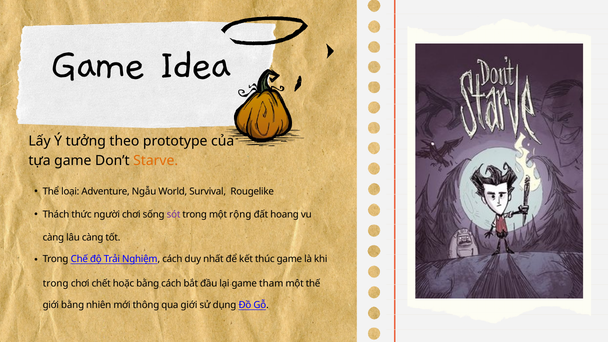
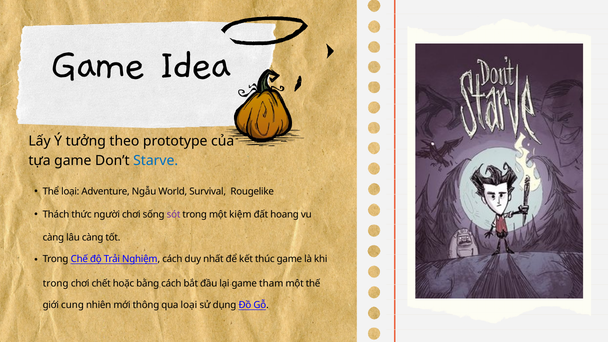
Starve colour: orange -> blue (156, 161)
rộng: rộng -> kiệm (240, 215)
giới bằng: bằng -> cung (72, 305)
qua giới: giới -> loại (189, 305)
